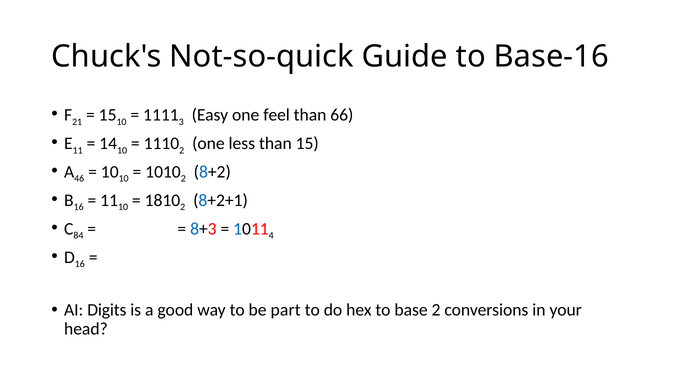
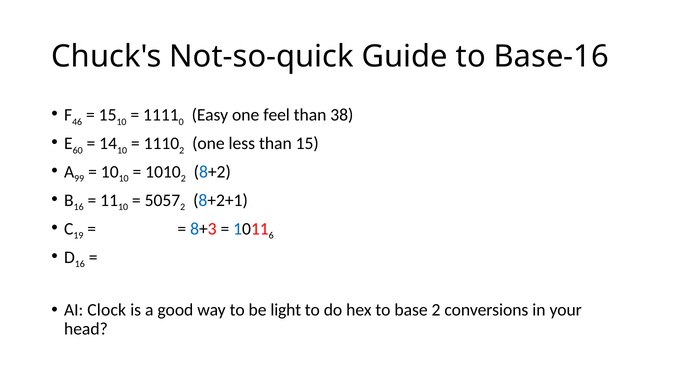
21: 21 -> 46 (77, 122)
3: 3 -> 0 (181, 122)
66: 66 -> 38 (342, 115)
11: 11 -> 60 (78, 150)
46: 46 -> 99 (79, 179)
1810: 1810 -> 5057 (162, 200)
84: 84 -> 19 (78, 235)
4: 4 -> 6 (271, 235)
Digits: Digits -> Clock (107, 310)
part: part -> light (286, 310)
